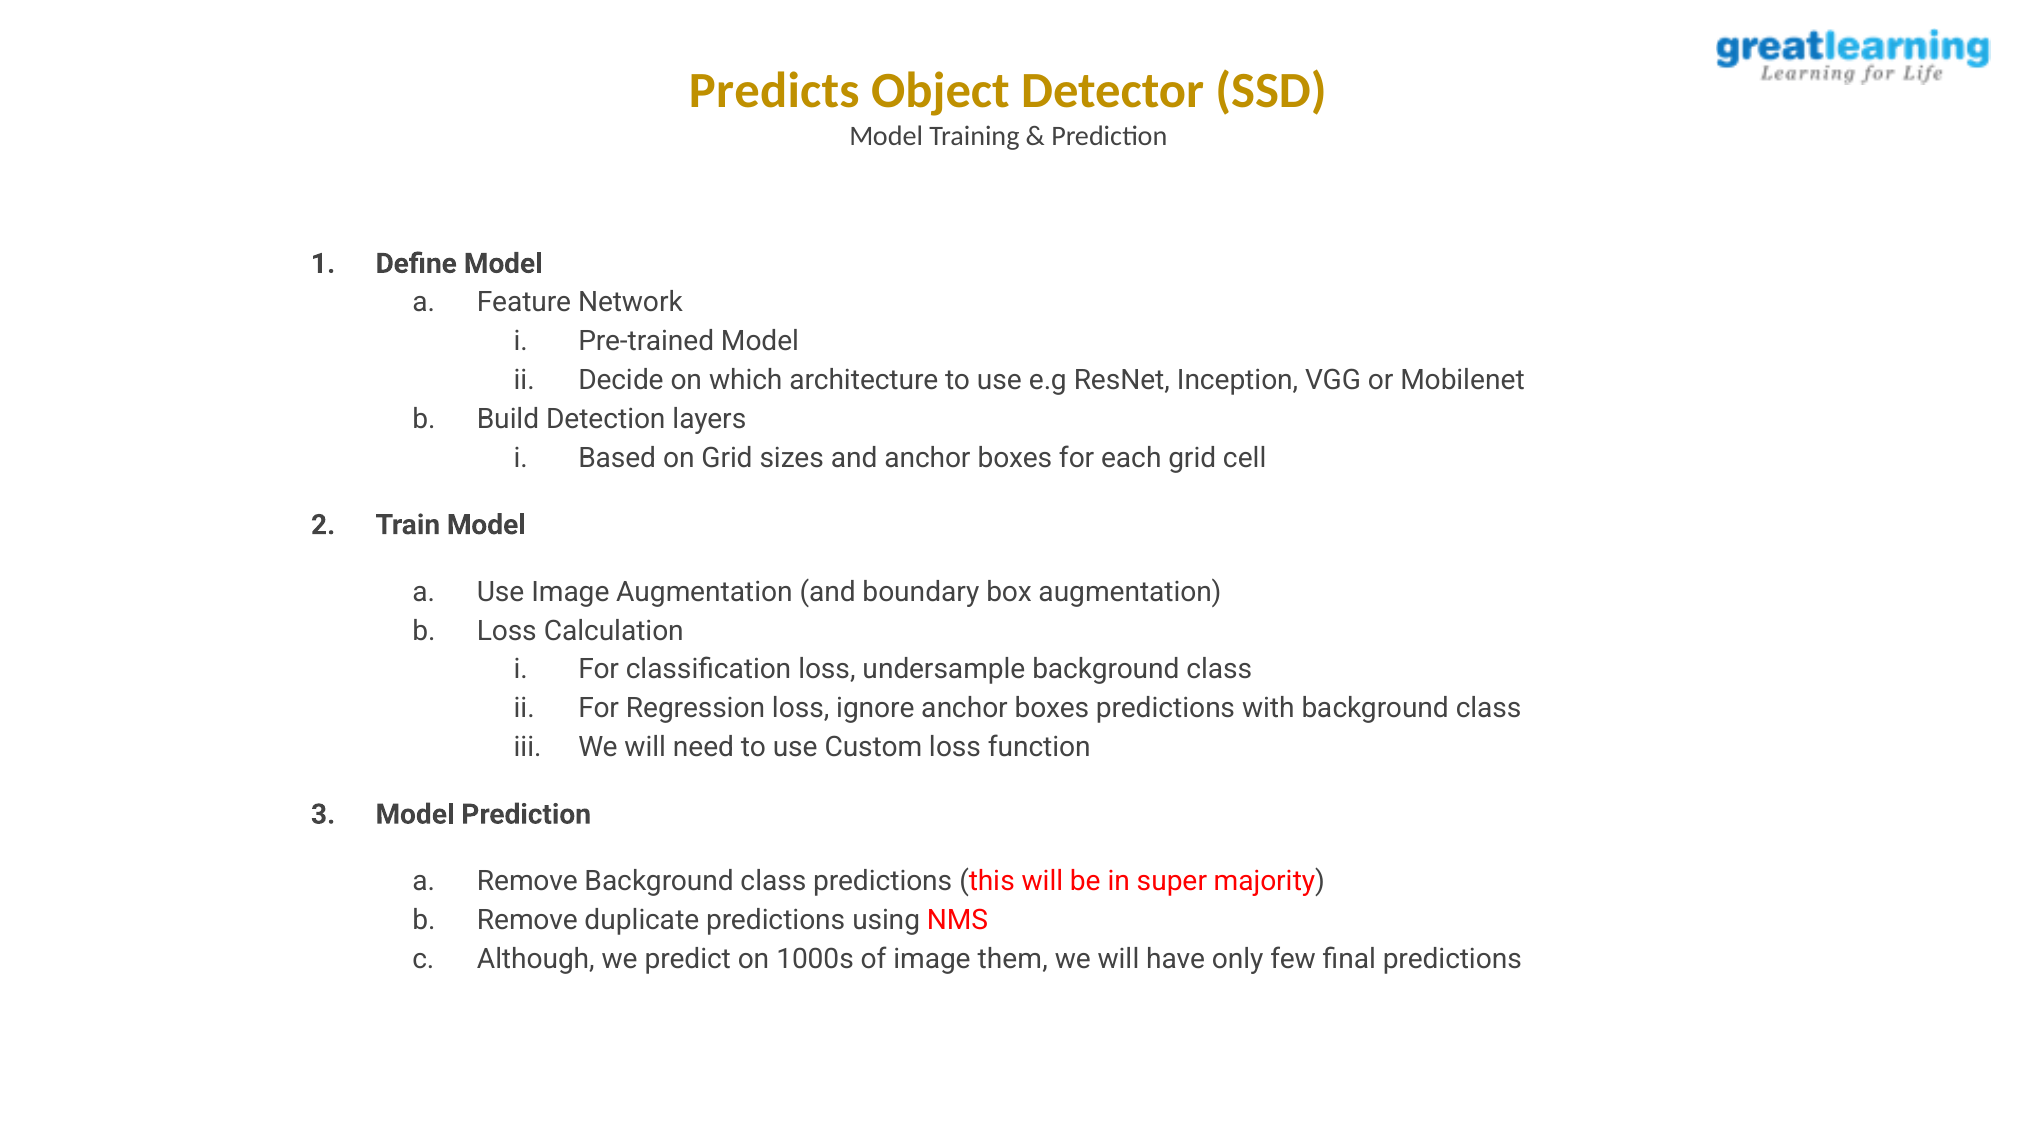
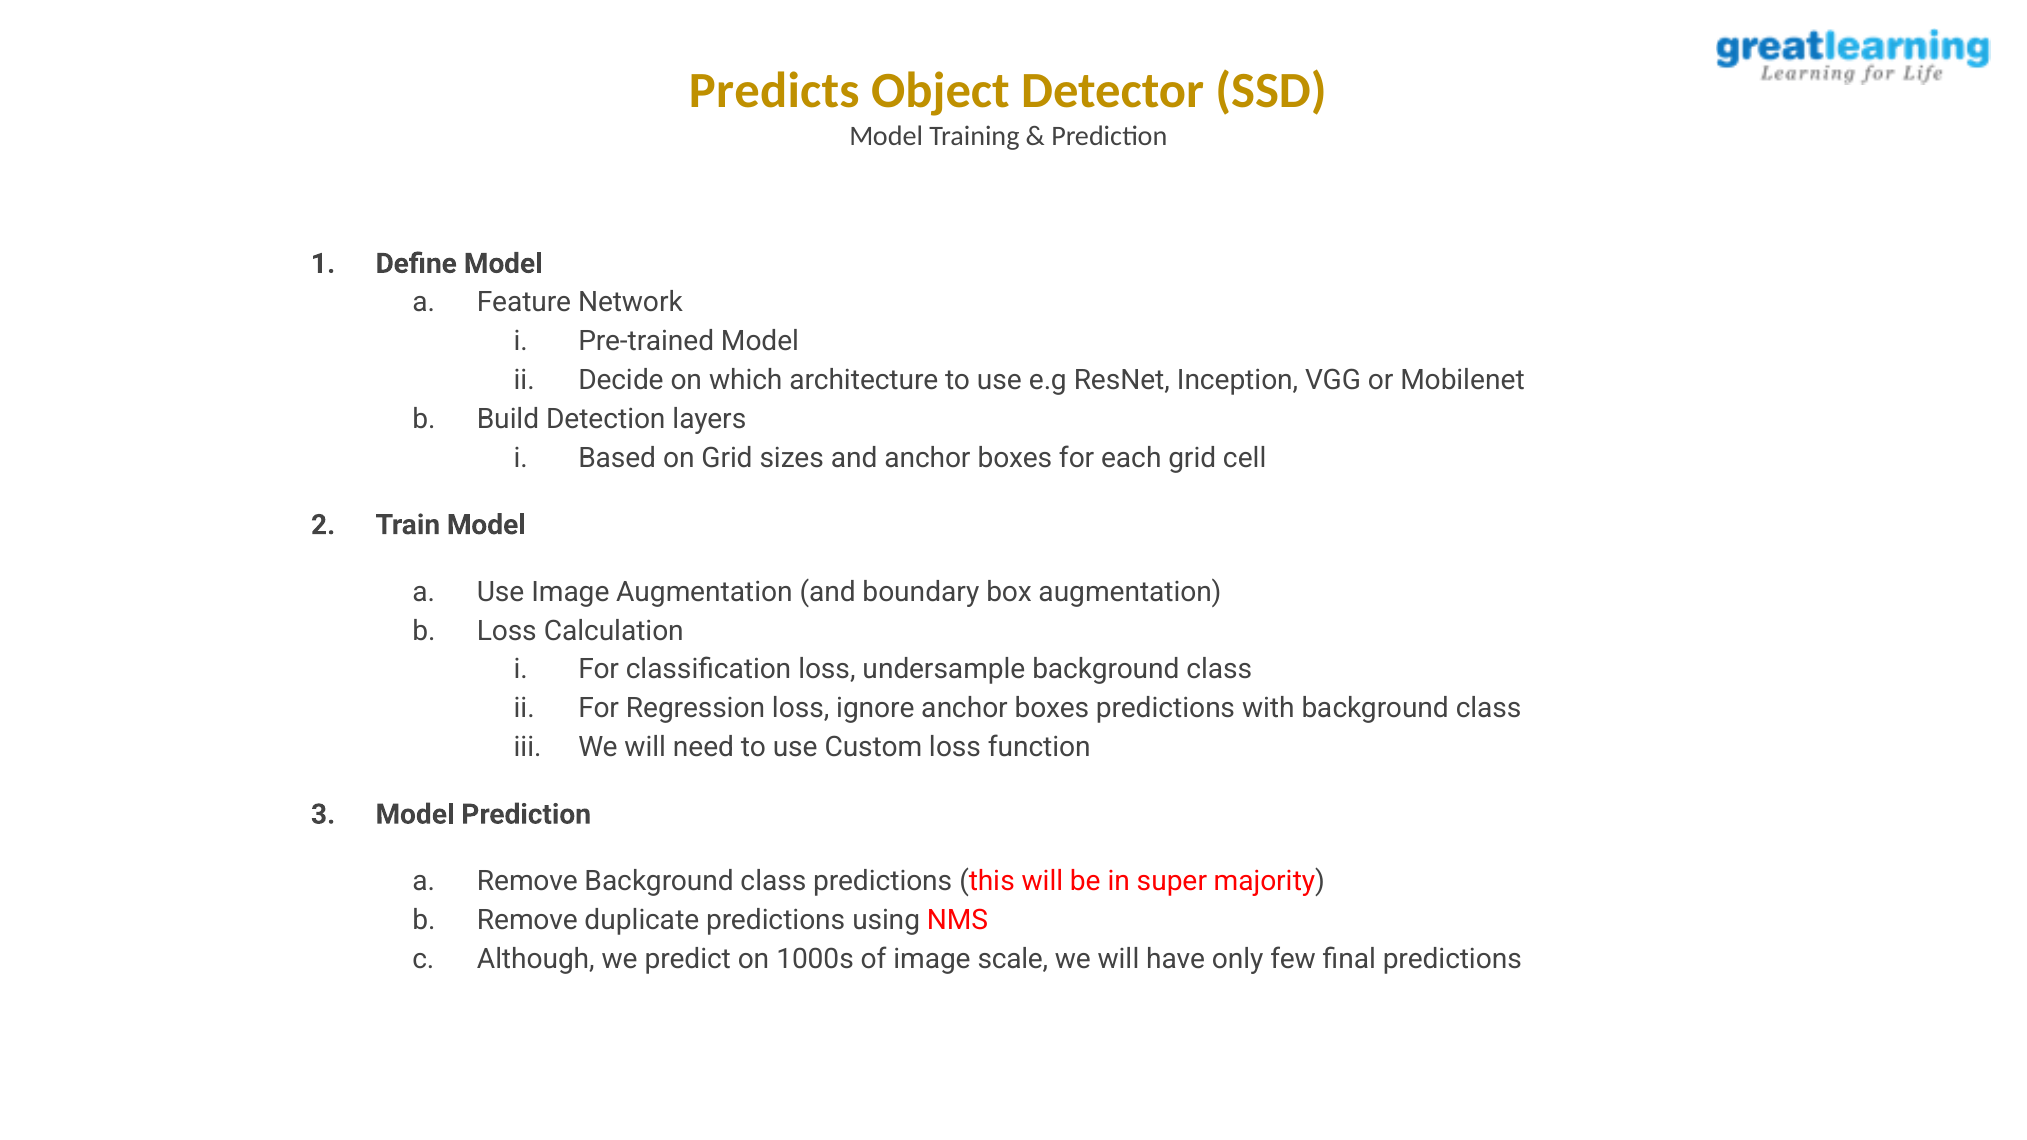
them: them -> scale (1013, 959)
